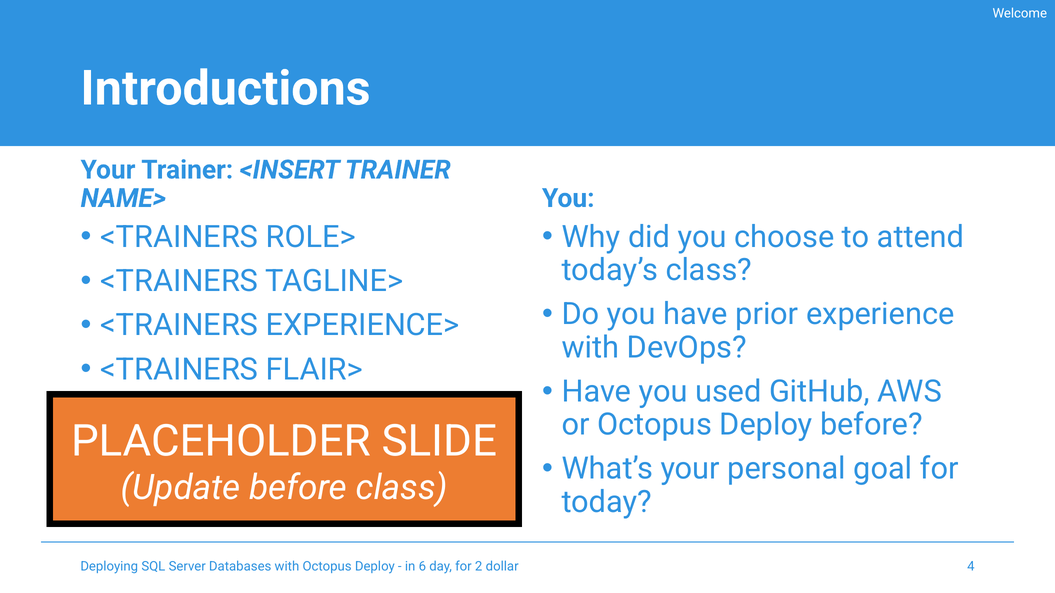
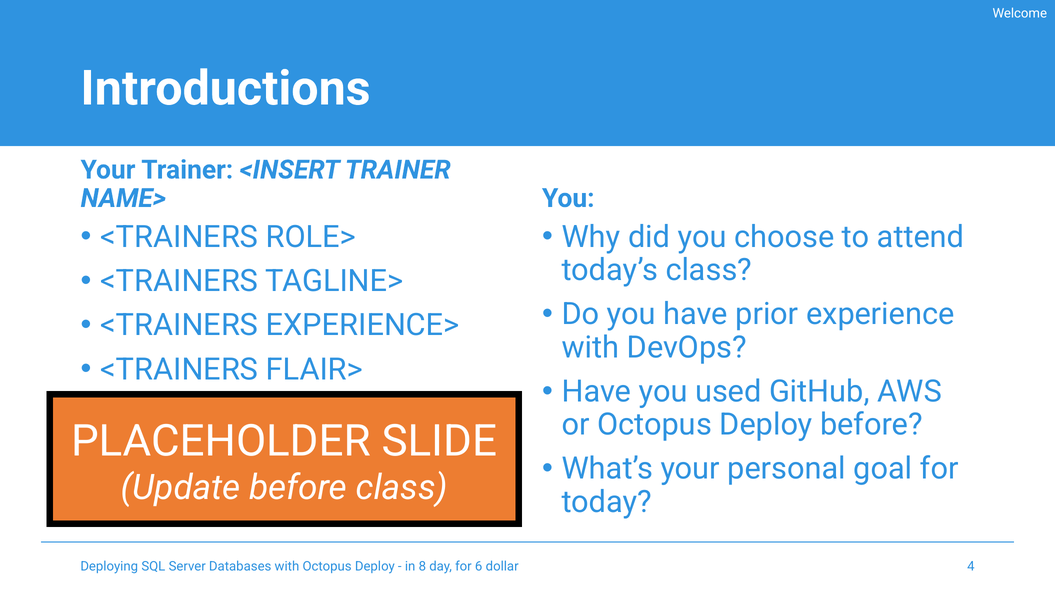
6: 6 -> 8 (422, 567)
2: 2 -> 6 (479, 567)
